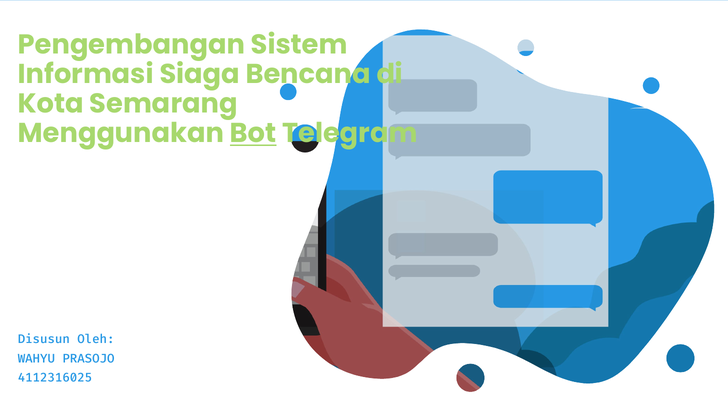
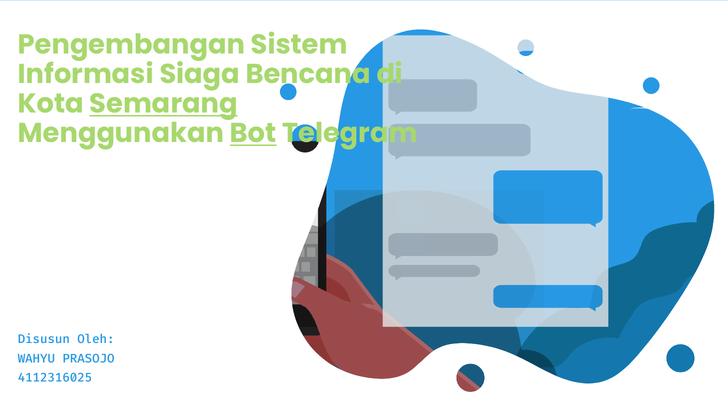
Semarang underline: none -> present (164, 104)
